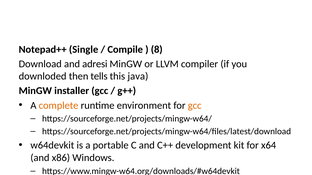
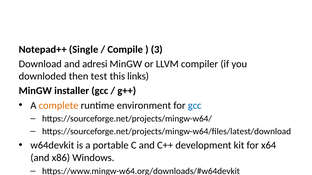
8: 8 -> 3 (157, 49)
tells: tells -> test (99, 77)
java: java -> links (138, 77)
gcc colour: orange -> blue (195, 106)
